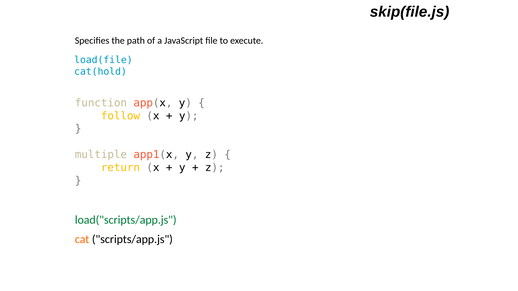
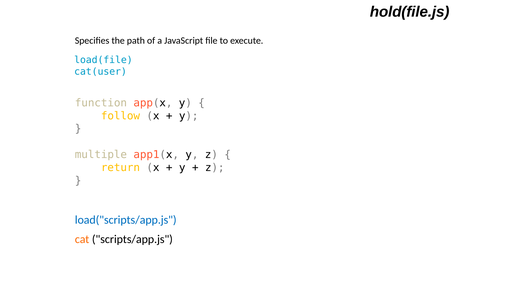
skip(file.js: skip(file.js -> hold(file.js (410, 12)
cat(hold: cat(hold -> cat(user (101, 72)
load("scripts/app.js colour: green -> blue (126, 220)
